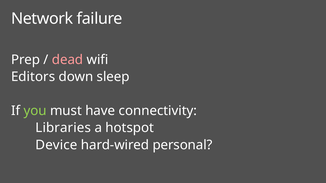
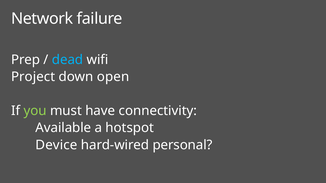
dead colour: pink -> light blue (68, 60)
Editors: Editors -> Project (33, 77)
sleep: sleep -> open (113, 77)
Libraries: Libraries -> Available (63, 128)
